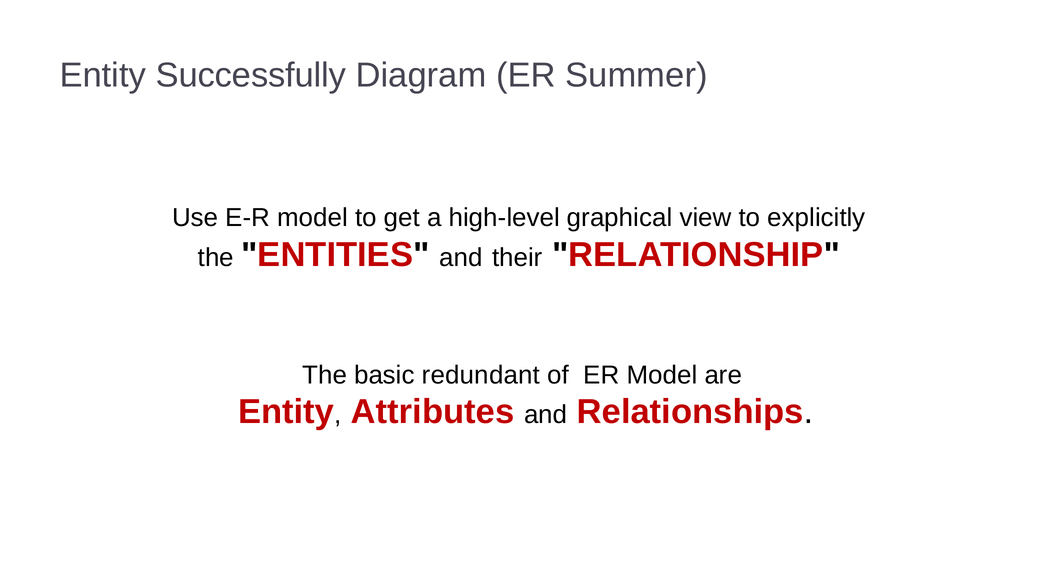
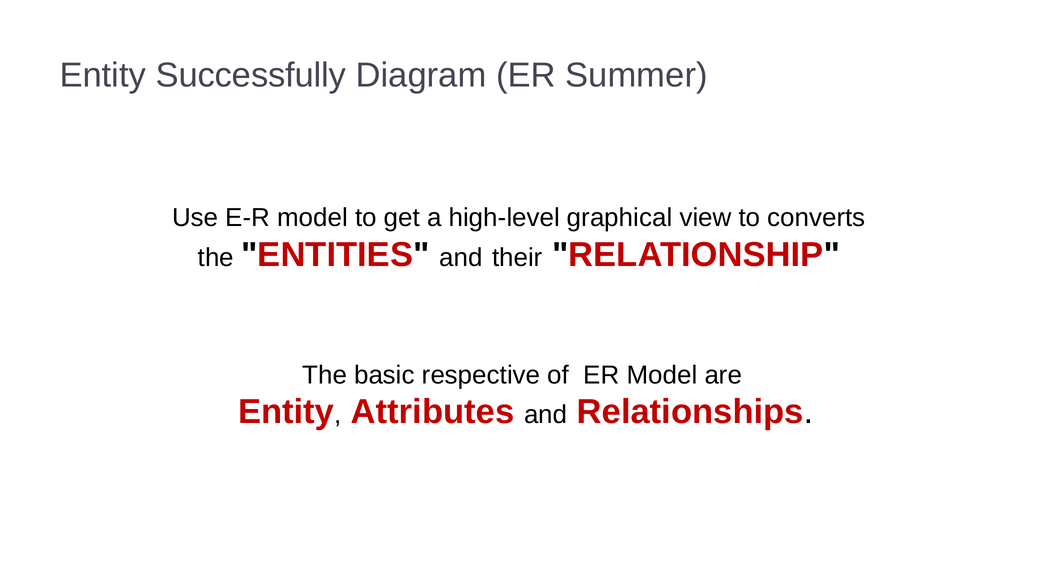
explicitly: explicitly -> converts (816, 218)
redundant: redundant -> respective (481, 375)
